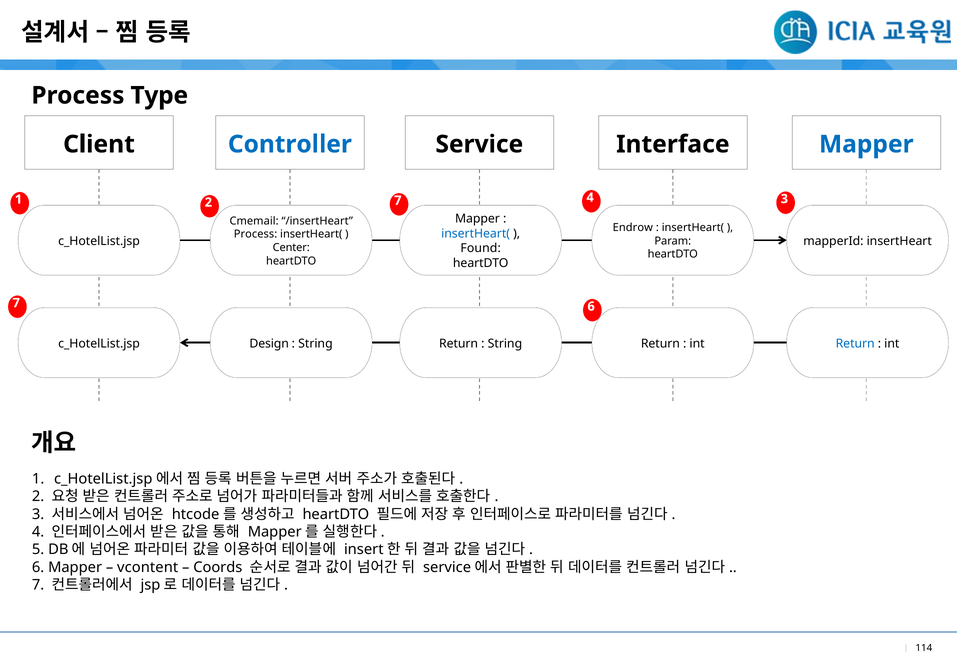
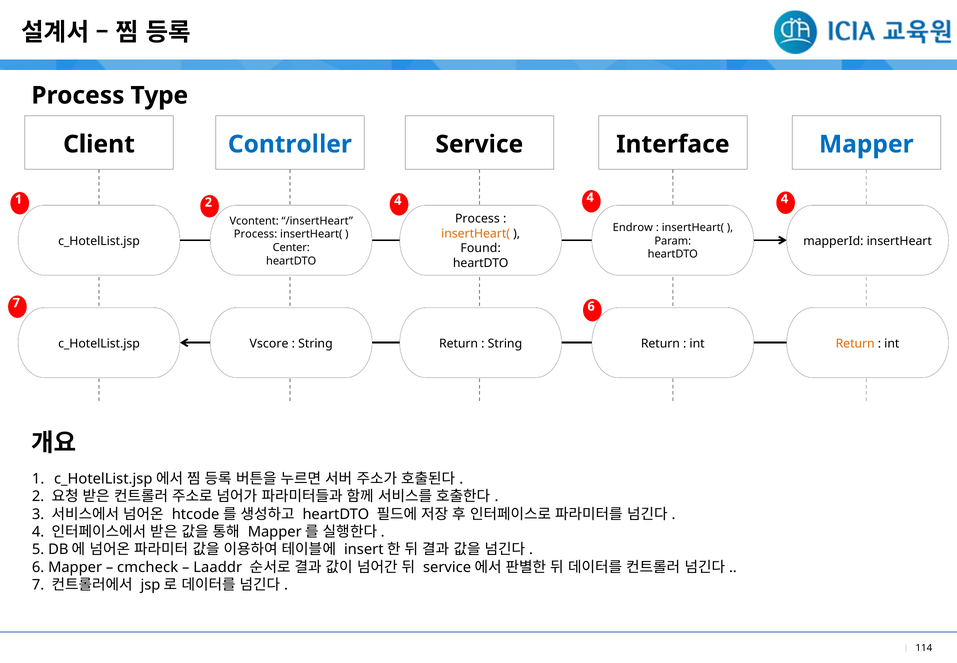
2 7: 7 -> 4 (398, 200)
3: 3 -> 4 (784, 199)
Mapper: Mapper -> Process (477, 219)
Cmemail: Cmemail -> Vcontent (254, 221)
insertHeart( colour: blue -> orange (476, 233)
Design: Design -> Vscore (269, 343)
Return colour: blue -> orange (855, 343)
vcontent: vcontent -> cmcheck (148, 567)
Coords: Coords -> Laaddr (218, 567)
